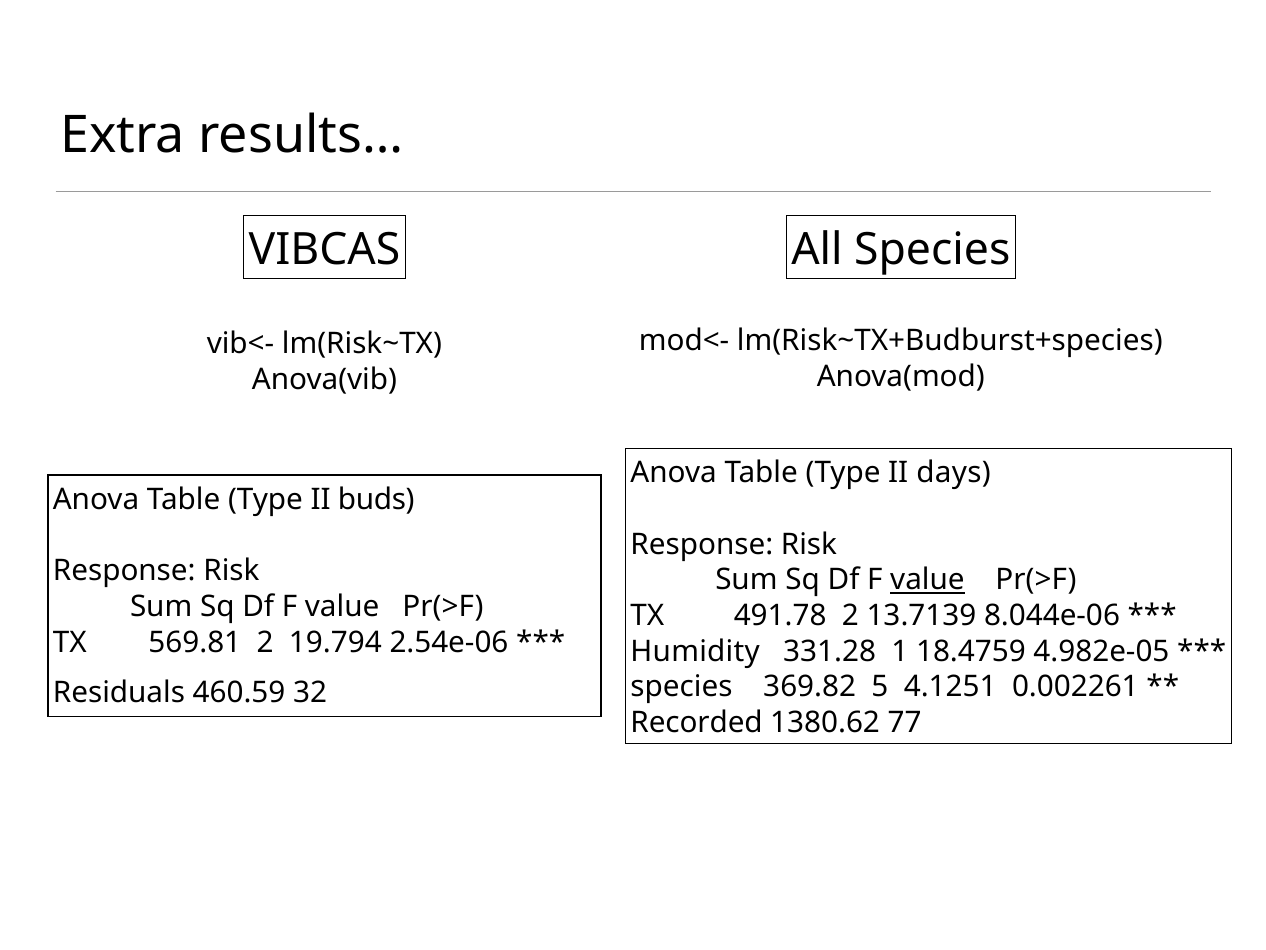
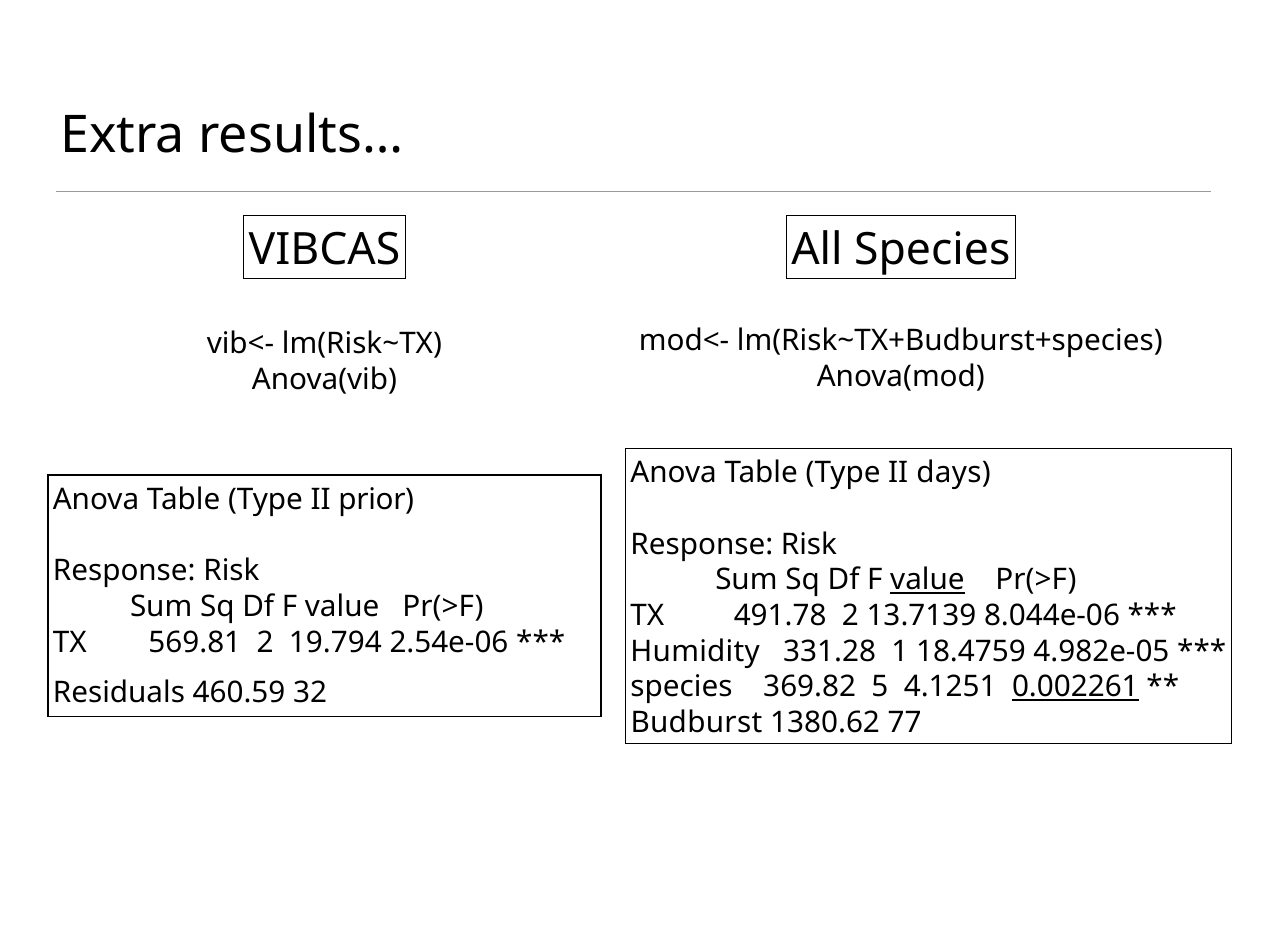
buds: buds -> prior (376, 500)
0.002261 underline: none -> present (1075, 687)
Recorded: Recorded -> Budburst (696, 722)
